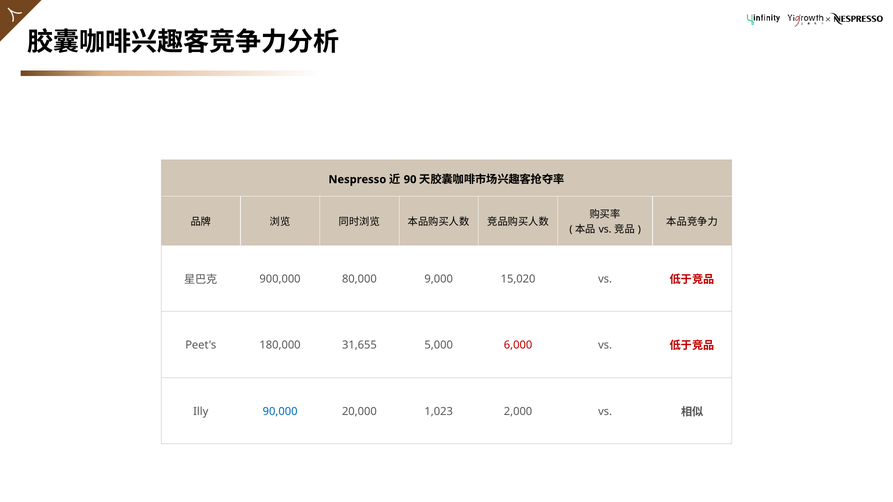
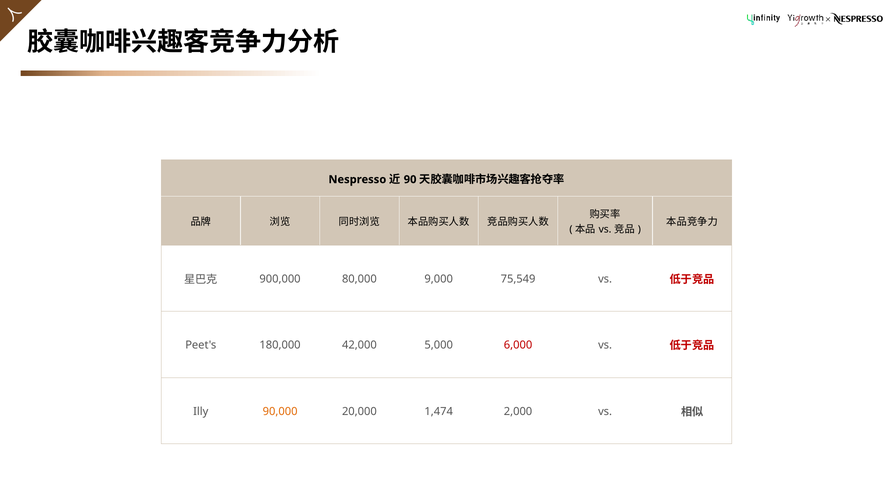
15,020: 15,020 -> 75,549 (518, 279)
31,655: 31,655 -> 42,000 (359, 346)
90,000 colour: blue -> orange (280, 412)
1,023: 1,023 -> 1,474 (439, 412)
